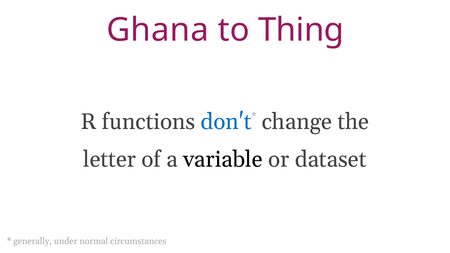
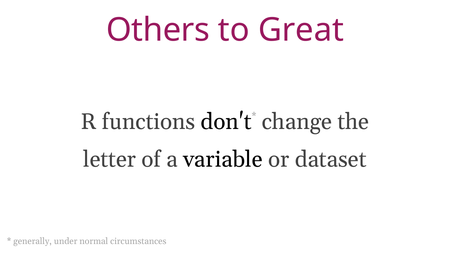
Ghana: Ghana -> Others (158, 30)
Thing: Thing -> Great (301, 30)
don't colour: blue -> black (226, 122)
